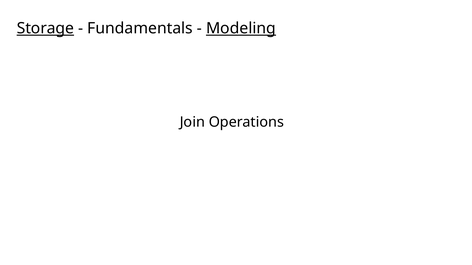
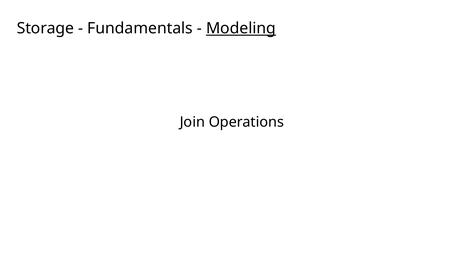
Storage underline: present -> none (45, 28)
